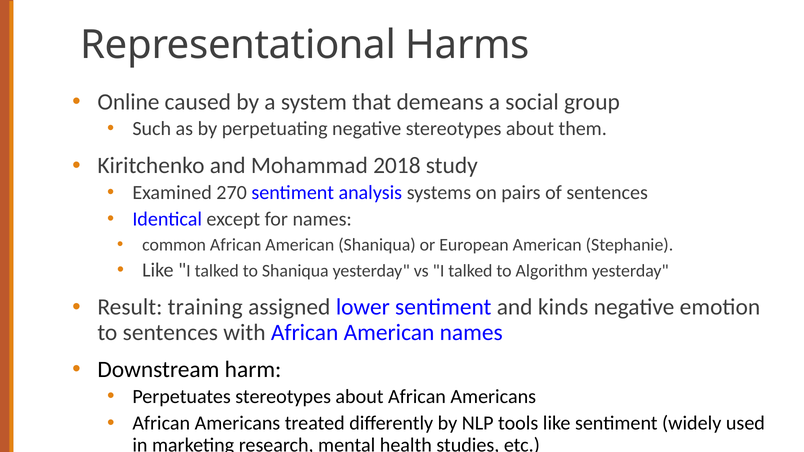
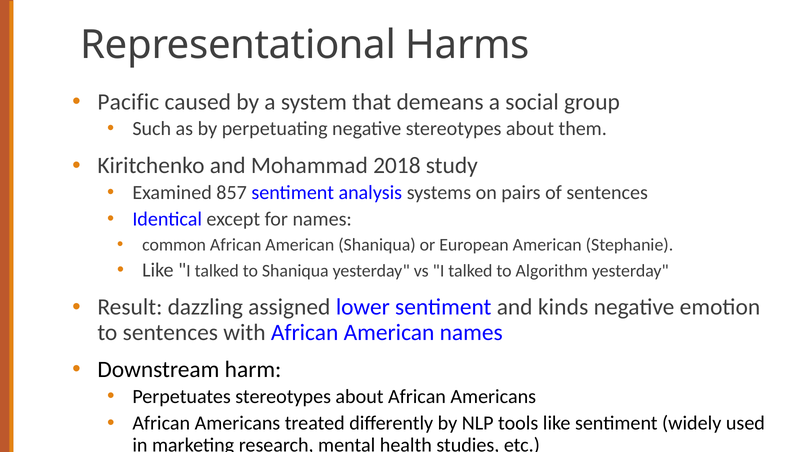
Online: Online -> Pacific (128, 102)
270: 270 -> 857 (232, 193)
training: training -> dazzling (205, 307)
